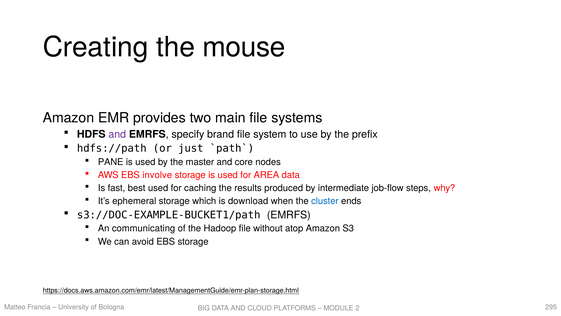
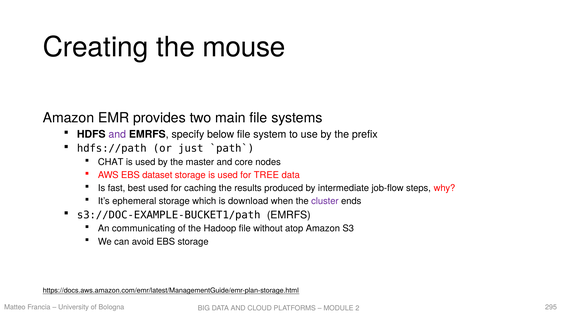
brand: brand -> below (221, 134)
PANE: PANE -> CHAT (111, 162)
involve: involve -> dataset (157, 175)
AREA: AREA -> TREE (266, 175)
cluster colour: blue -> purple (325, 201)
